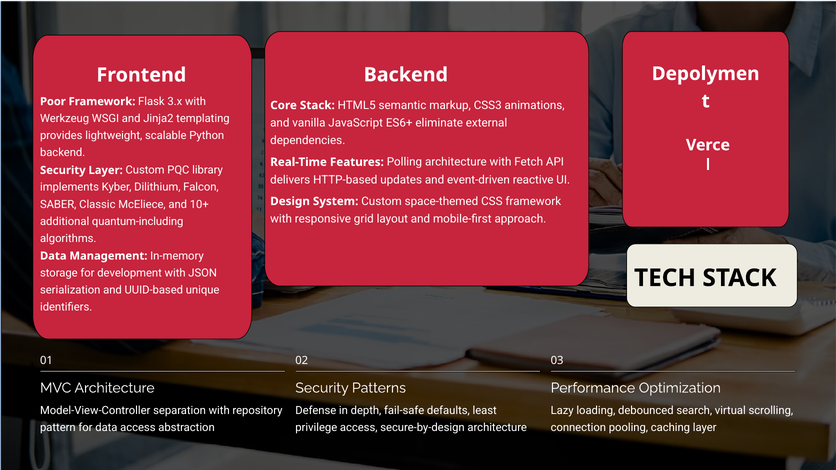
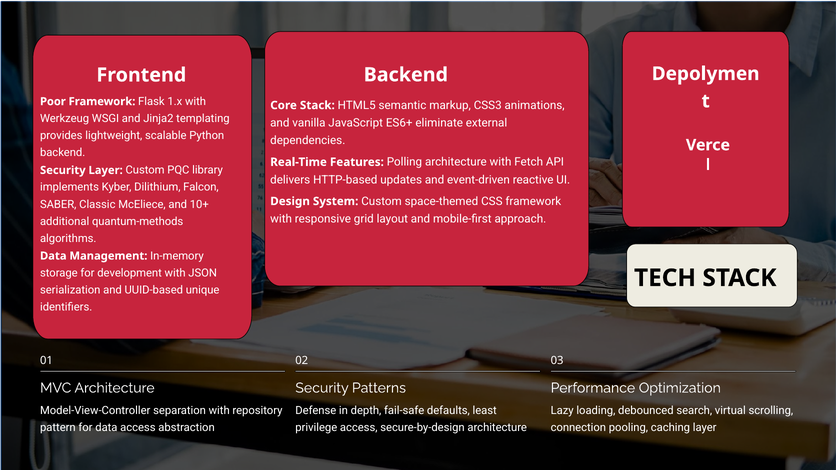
3.x: 3.x -> 1.x (175, 102)
quantum-including: quantum-including -> quantum-methods (138, 221)
